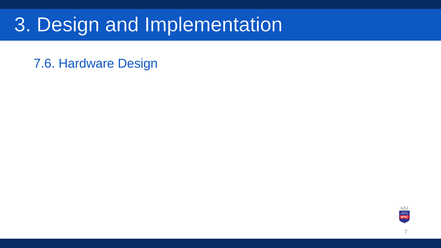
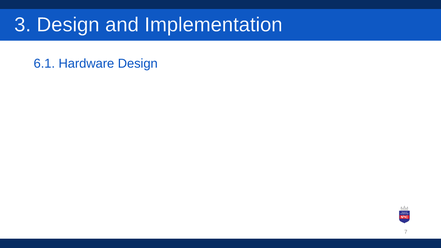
7.6: 7.6 -> 6.1 (44, 64)
